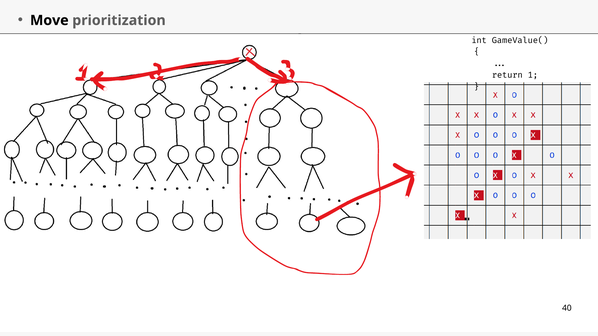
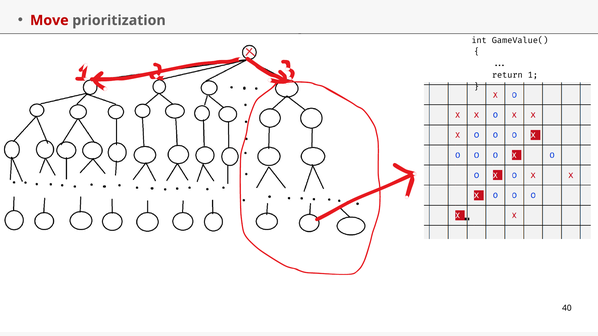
Move colour: black -> red (49, 20)
